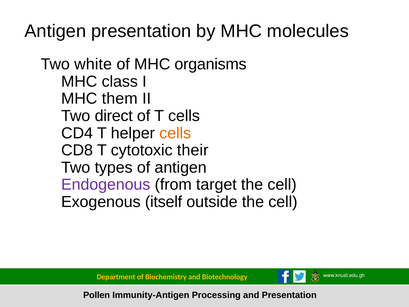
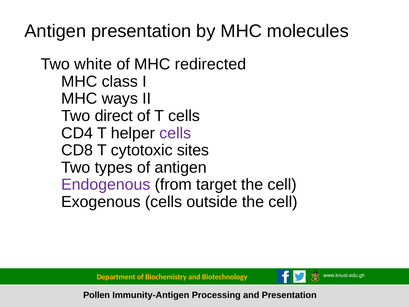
organisms: organisms -> redirected (210, 64)
them: them -> ways (120, 99)
cells colour: orange -> purple (175, 133)
their: their -> sites (193, 150)
Exogenous itself: itself -> cells (163, 202)
